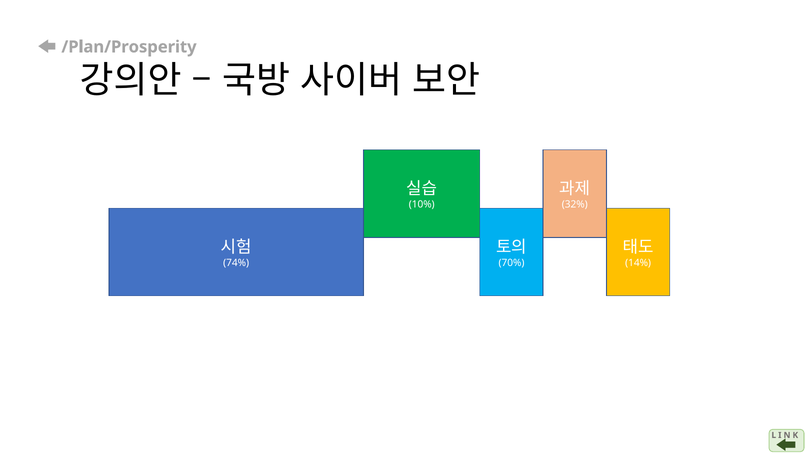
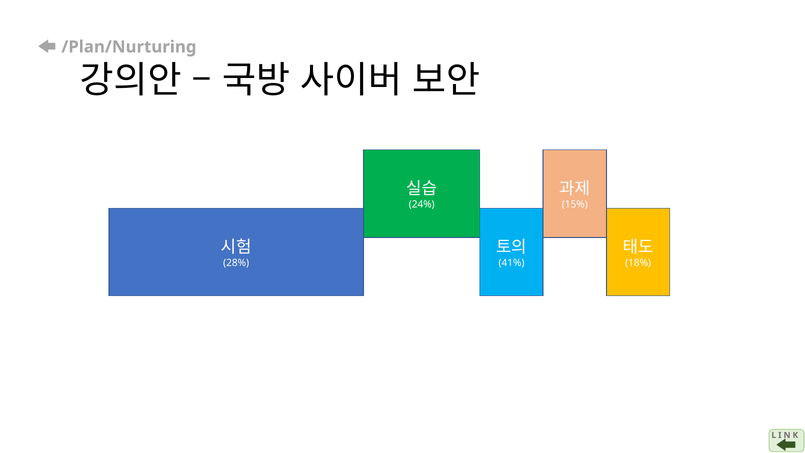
/Plan/Prosperity: /Plan/Prosperity -> /Plan/Nurturing (129, 47)
10%: 10% -> 24% (422, 204)
32%: 32% -> 15% (575, 204)
74%: 74% -> 28% (236, 263)
70%: 70% -> 41% (511, 263)
14%: 14% -> 18% (638, 263)
